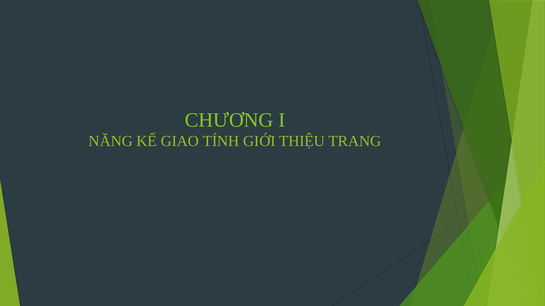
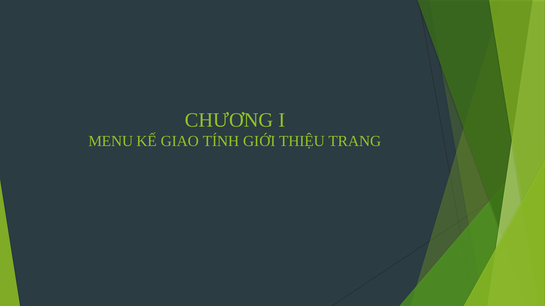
NĂNG: NĂNG -> MENU (111, 141)
